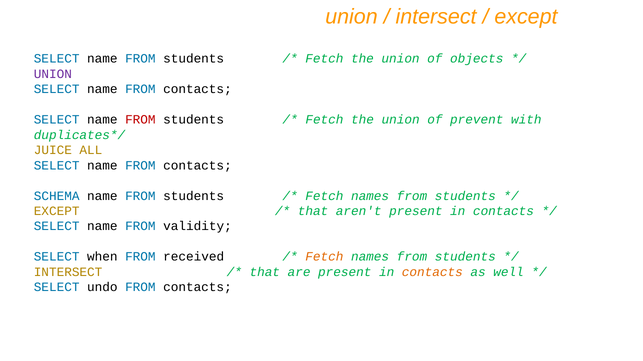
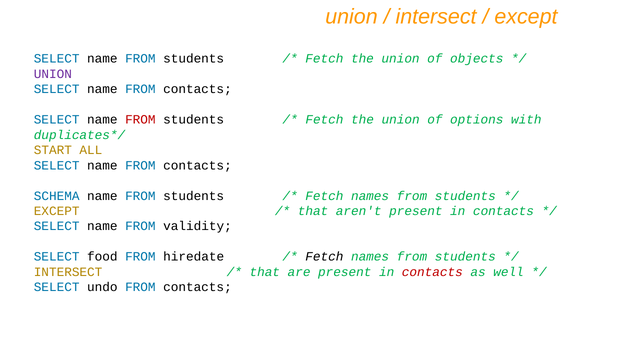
prevent: prevent -> options (477, 120)
JUICE: JUICE -> START (53, 150)
when: when -> food (102, 257)
received: received -> hiredate (194, 257)
Fetch colour: orange -> black (324, 257)
contacts colour: orange -> red (432, 273)
